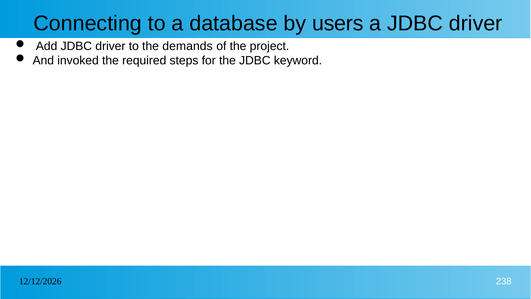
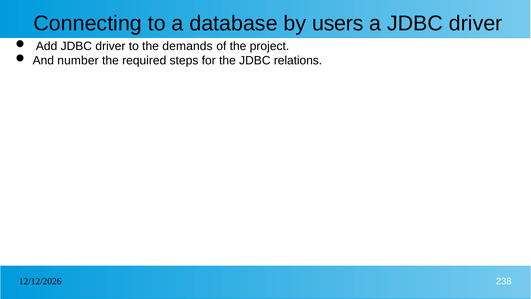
invoked: invoked -> number (78, 60)
keyword: keyword -> relations (298, 60)
